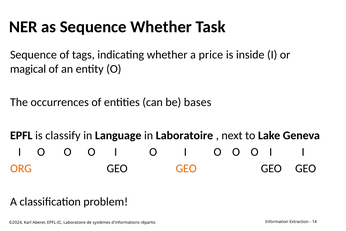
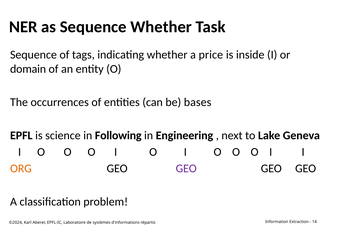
magical: magical -> domain (28, 69)
classify: classify -> science (63, 135)
Language: Language -> Following (118, 135)
in Laboratoire: Laboratoire -> Engineering (184, 135)
GEO colour: orange -> purple (186, 168)
